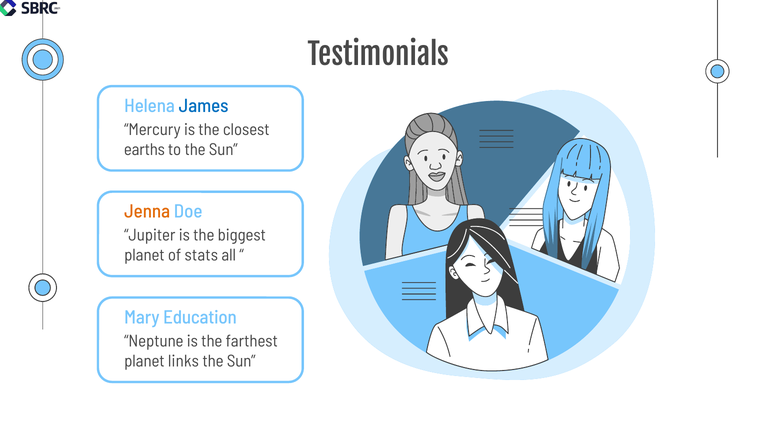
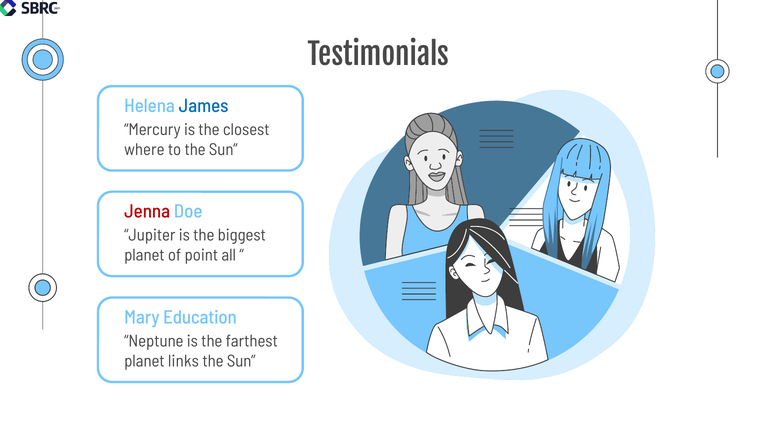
earths: earths -> where (144, 150)
Jenna colour: orange -> red (147, 211)
stats: stats -> point (201, 255)
